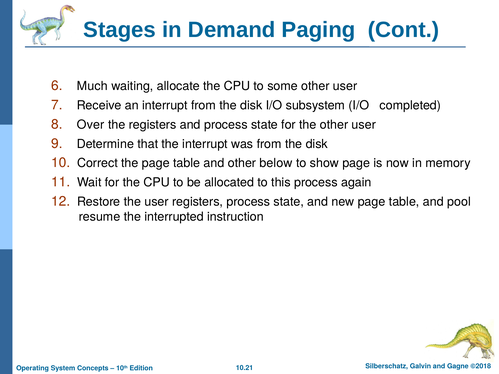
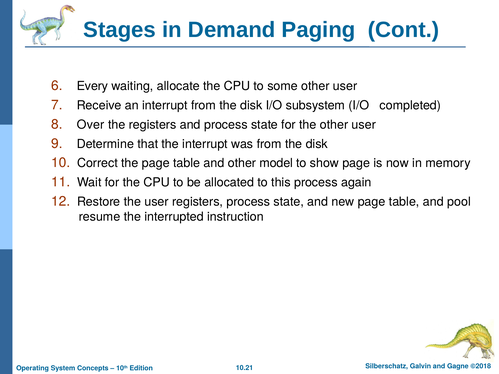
Much: Much -> Every (92, 86)
below: below -> model (276, 163)
